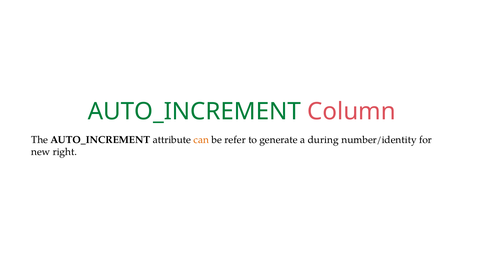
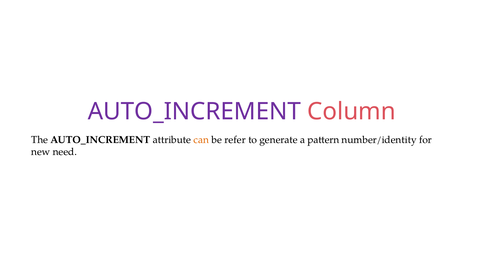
AUTO_INCREMENT colour: green -> purple (194, 112)
during: during -> pattern (323, 140)
right: right -> need (65, 152)
